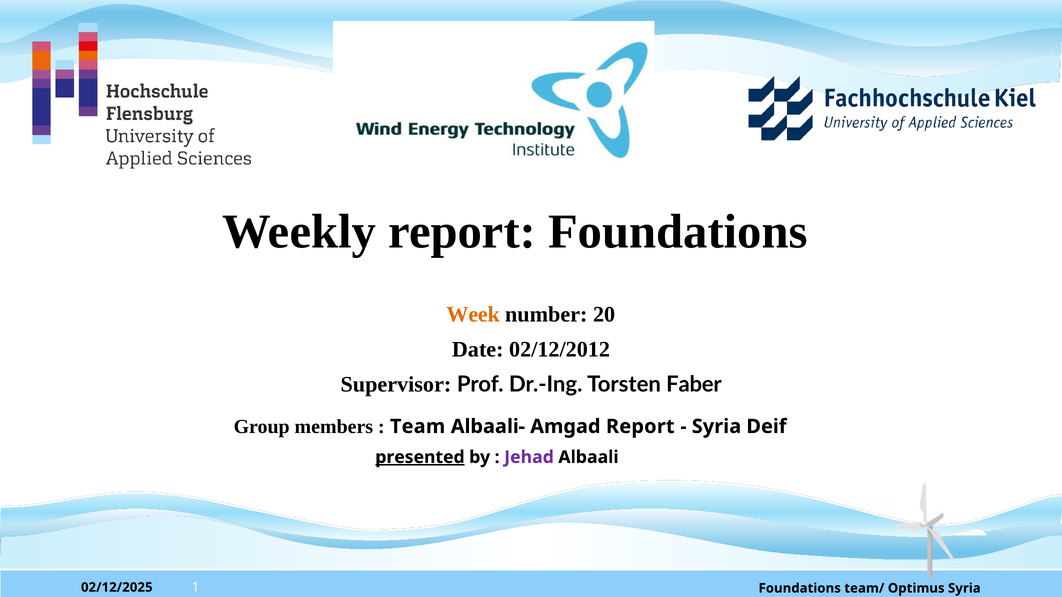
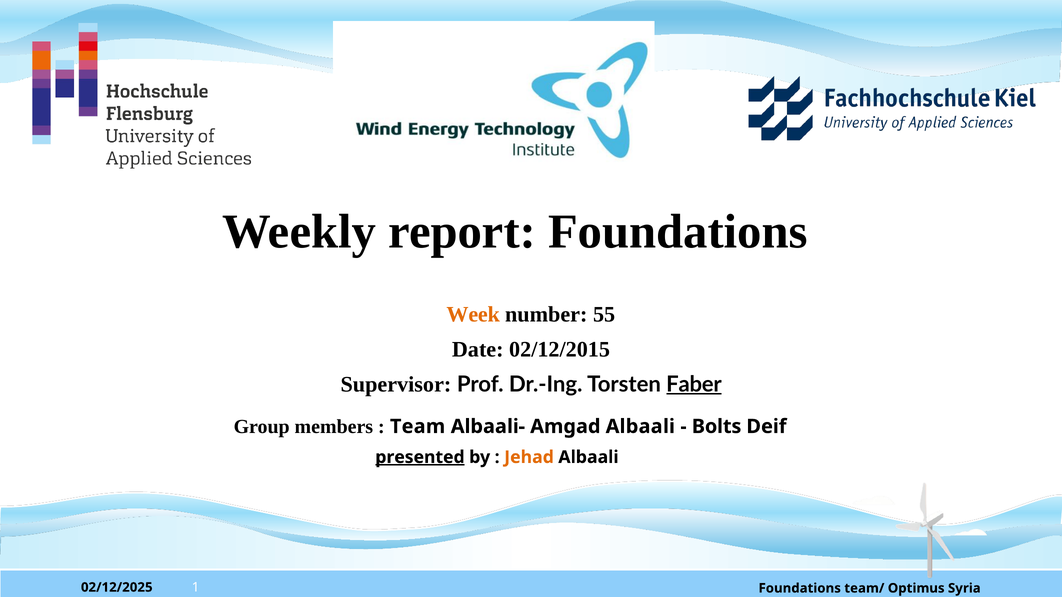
20: 20 -> 55 (604, 315)
02/12/2012: 02/12/2012 -> 02/12/2015 (560, 350)
Faber underline: none -> present (694, 385)
Amgad Report: Report -> Albaali (640, 427)
Syria: Syria -> Bolts (717, 427)
Jehad colour: purple -> orange (529, 457)
